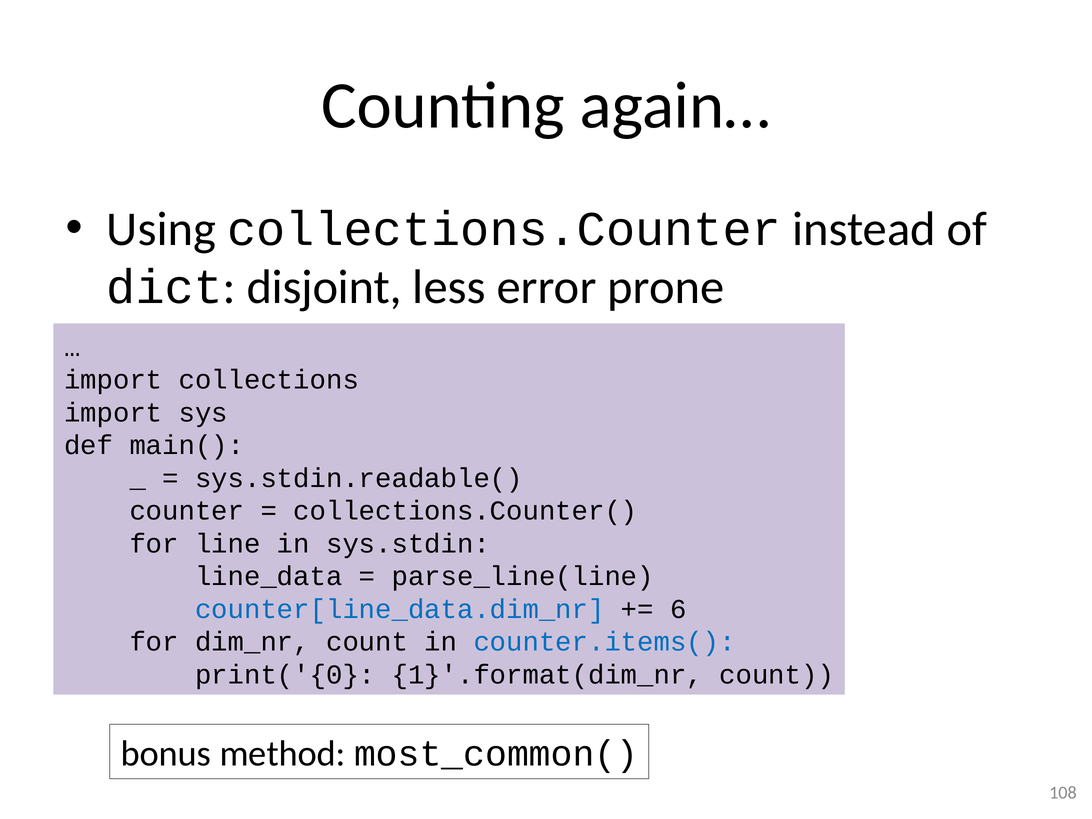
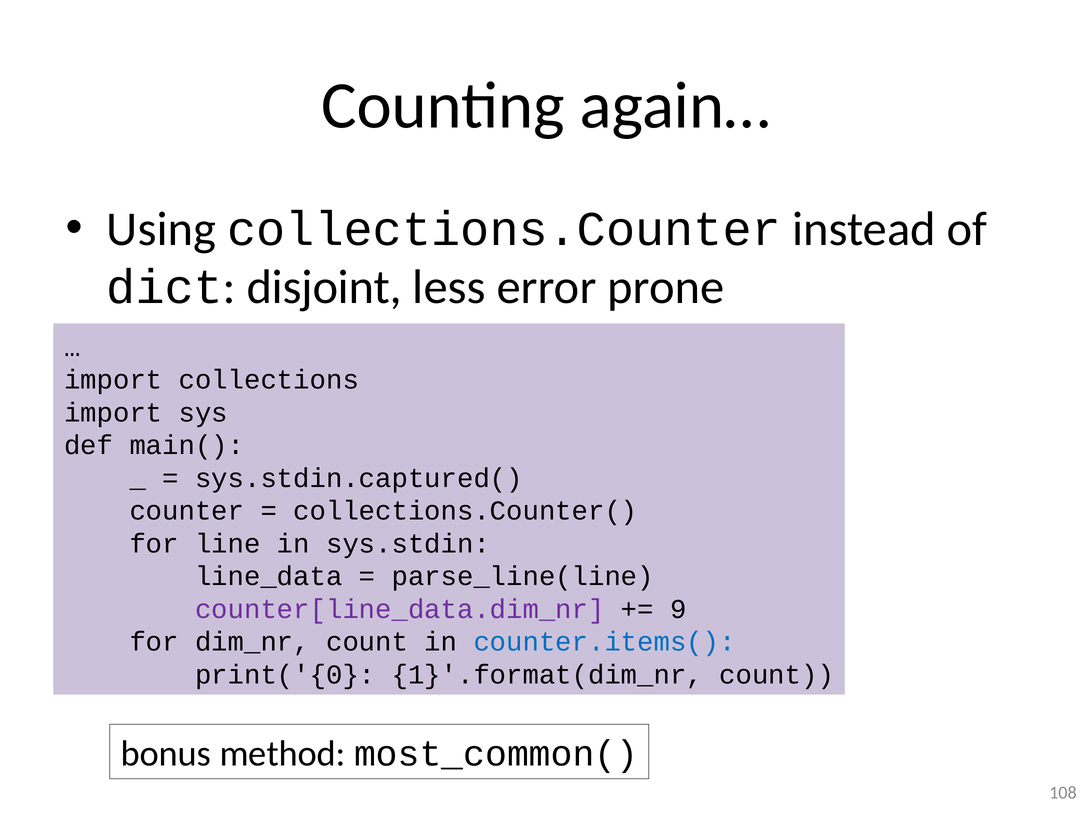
sys.stdin.readable(: sys.stdin.readable( -> sys.stdin.captured( (359, 478)
counter[line_data.dim_nr colour: blue -> purple (400, 609)
6: 6 -> 9 (678, 609)
